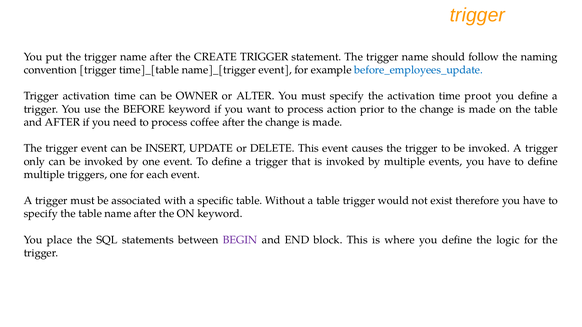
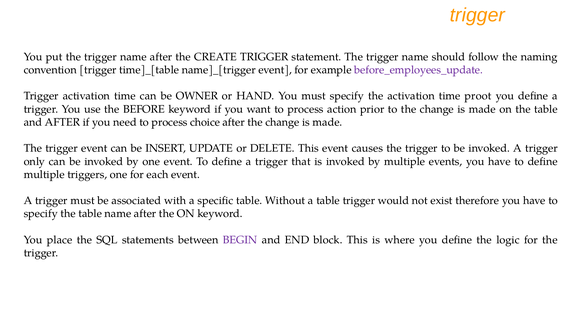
before_employees_update colour: blue -> purple (419, 70)
ALTER: ALTER -> HAND (255, 96)
coffee: coffee -> choice (205, 122)
